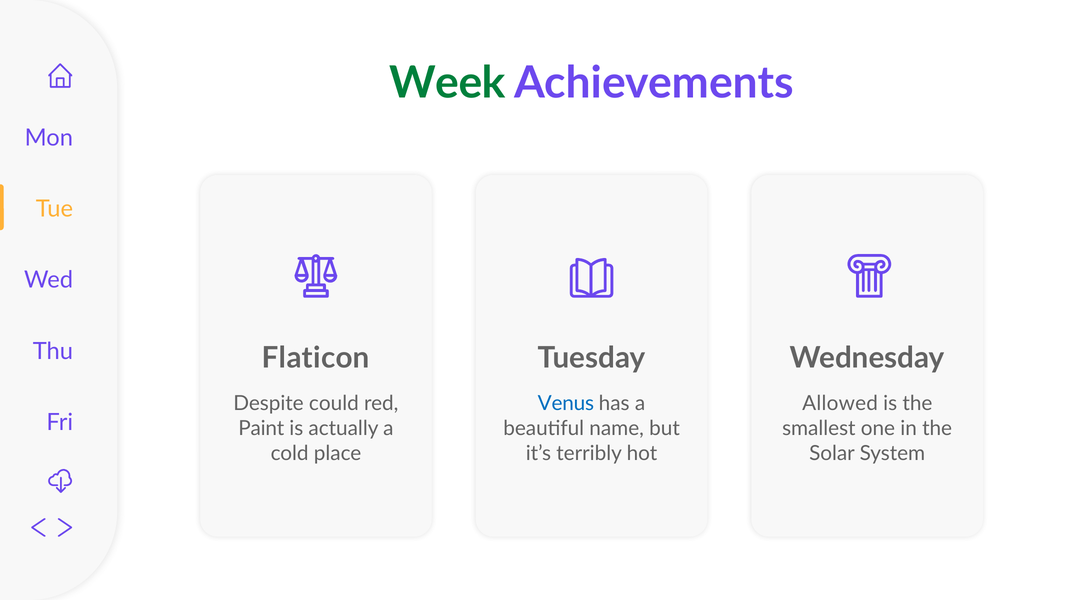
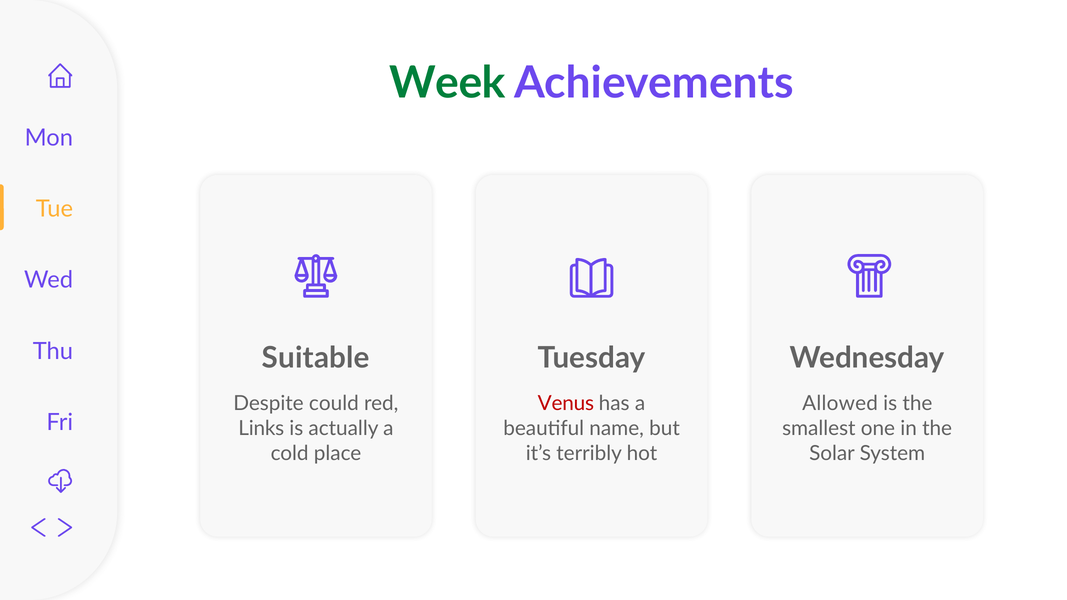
Flaticon: Flaticon -> Suitable (316, 358)
Venus colour: blue -> red (566, 404)
Paint: Paint -> Links (261, 429)
